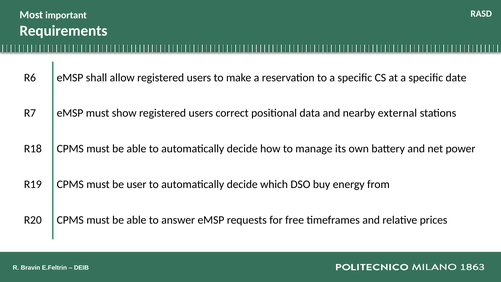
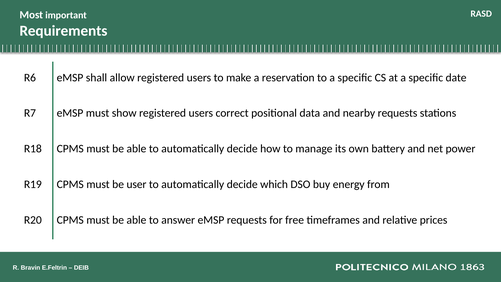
nearby external: external -> requests (398, 113)
